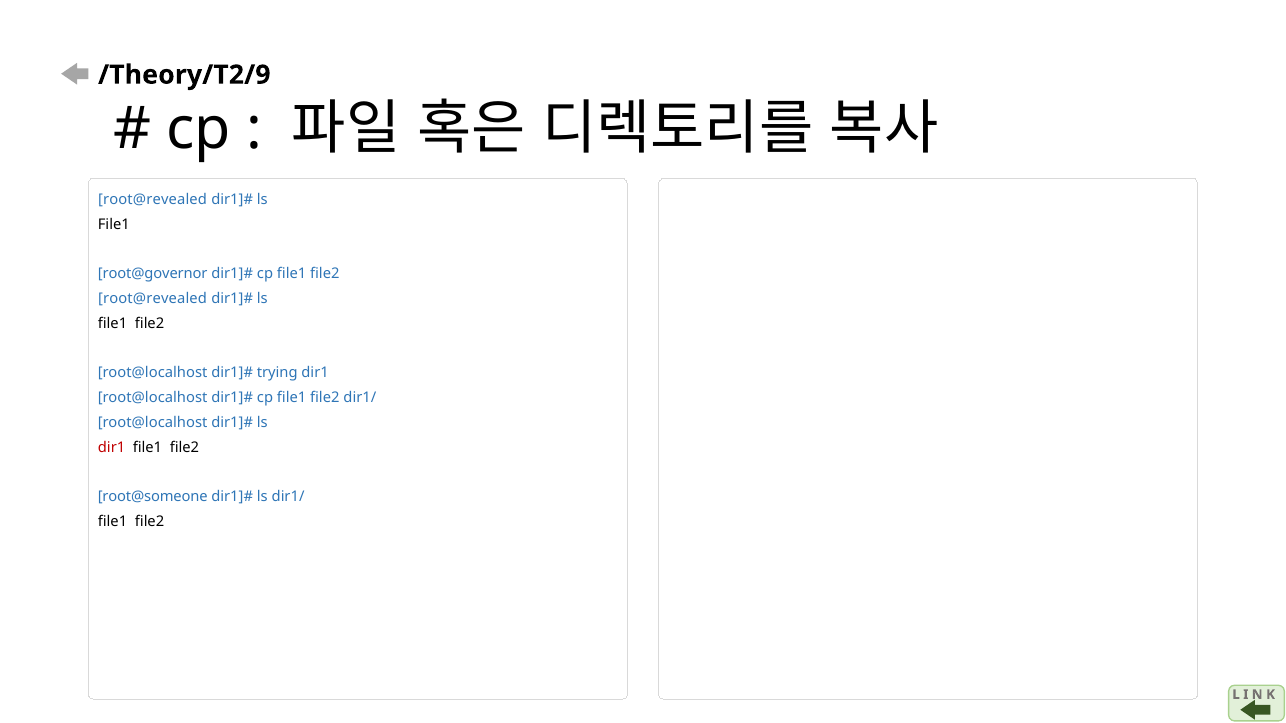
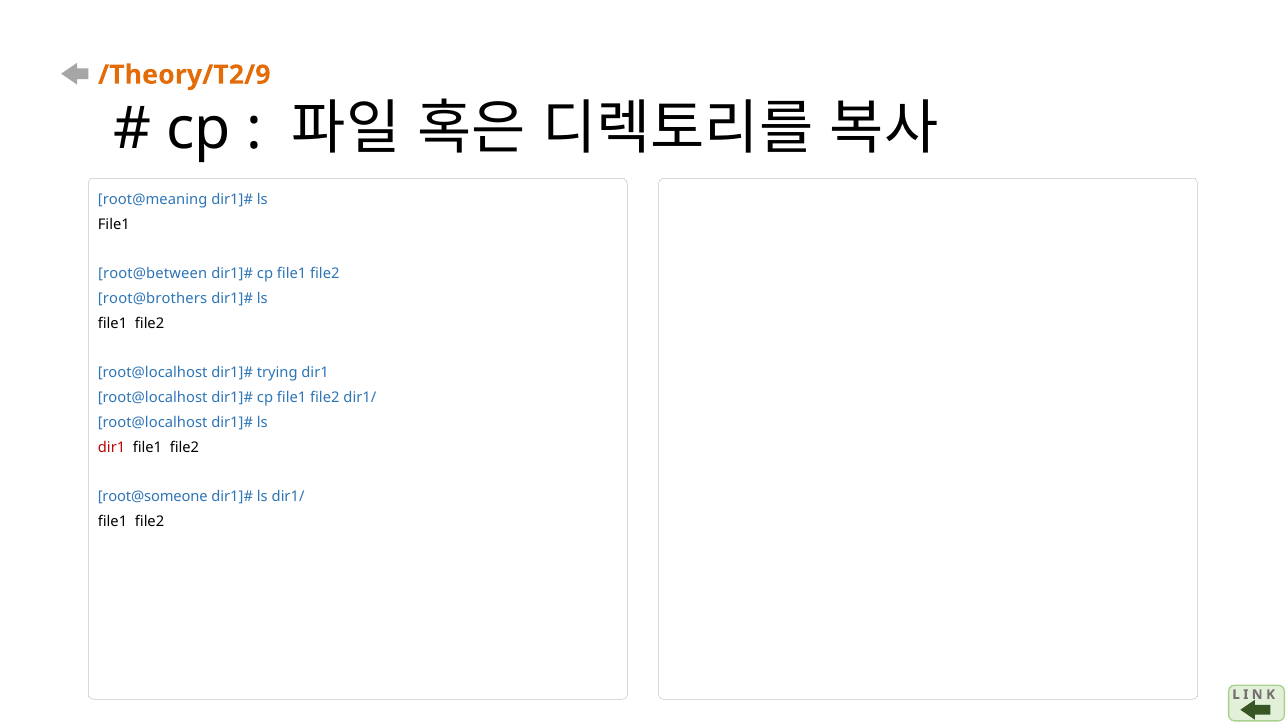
/Theory/T2/9 colour: black -> orange (184, 75)
root@revealed: root@revealed -> root@meaning (153, 200)
root@governor: root@governor -> root@between (153, 274)
root@revealed: root@revealed -> root@brothers (153, 299)
